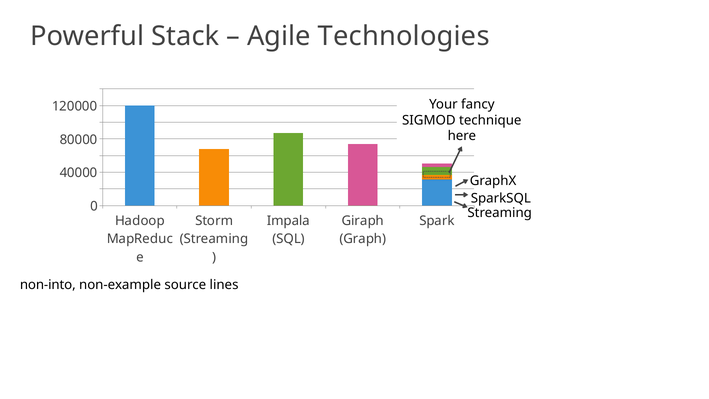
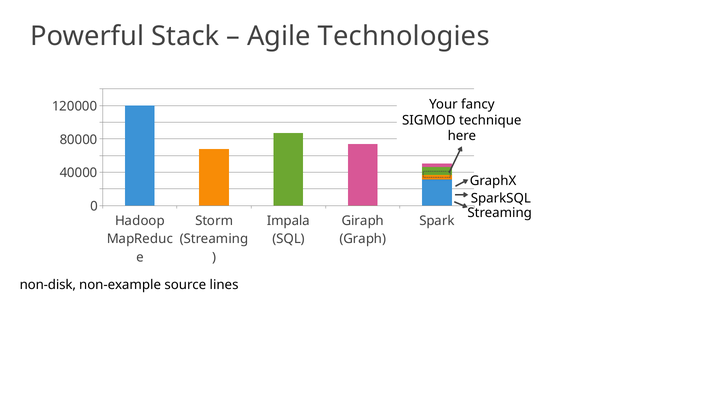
non-into: non-into -> non-disk (48, 285)
